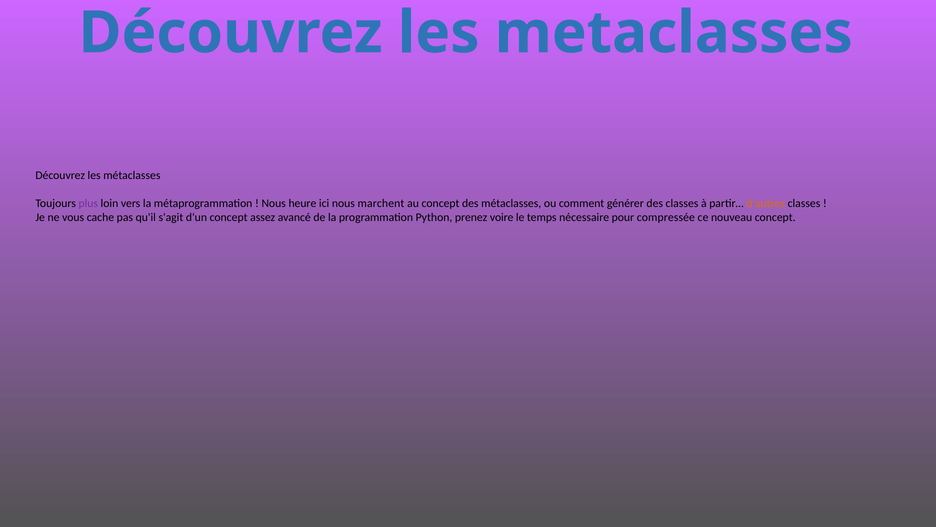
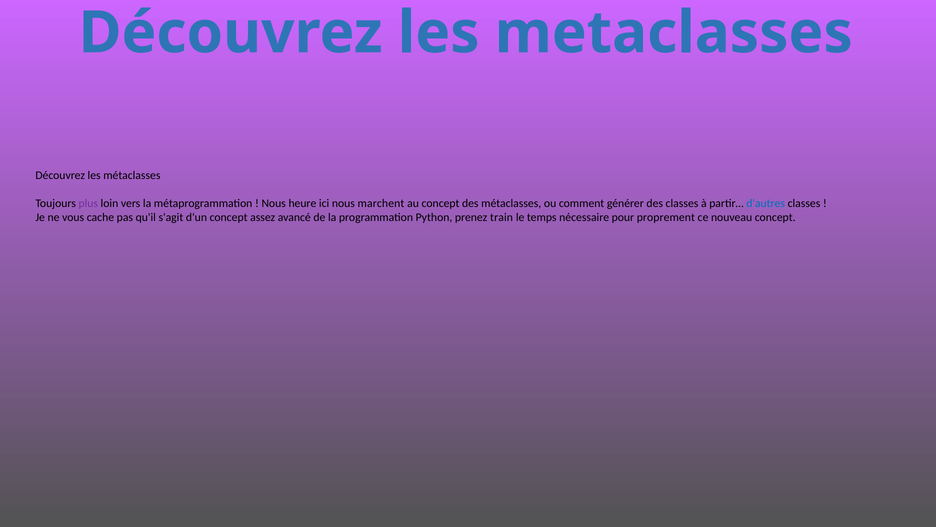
d'autres colour: orange -> blue (766, 203)
voire: voire -> train (502, 217)
compressée: compressée -> proprement (666, 217)
